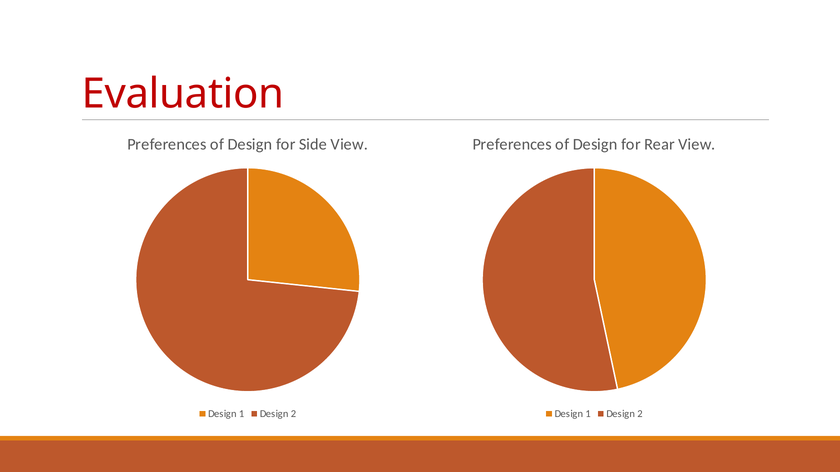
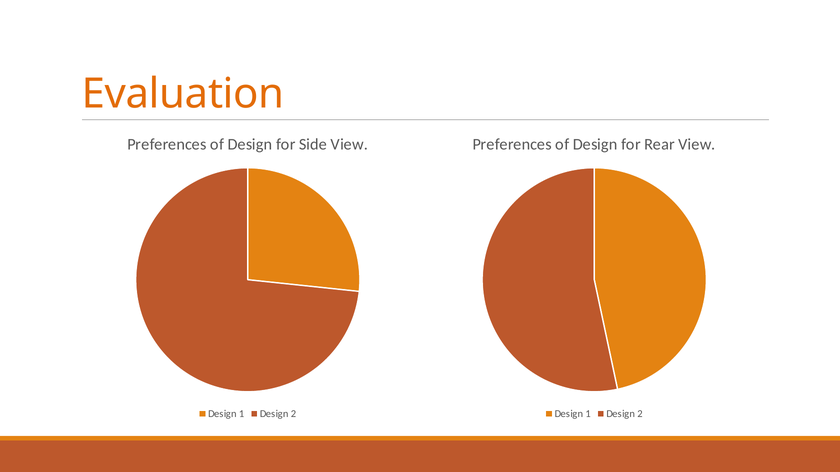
Evaluation colour: red -> orange (183, 94)
